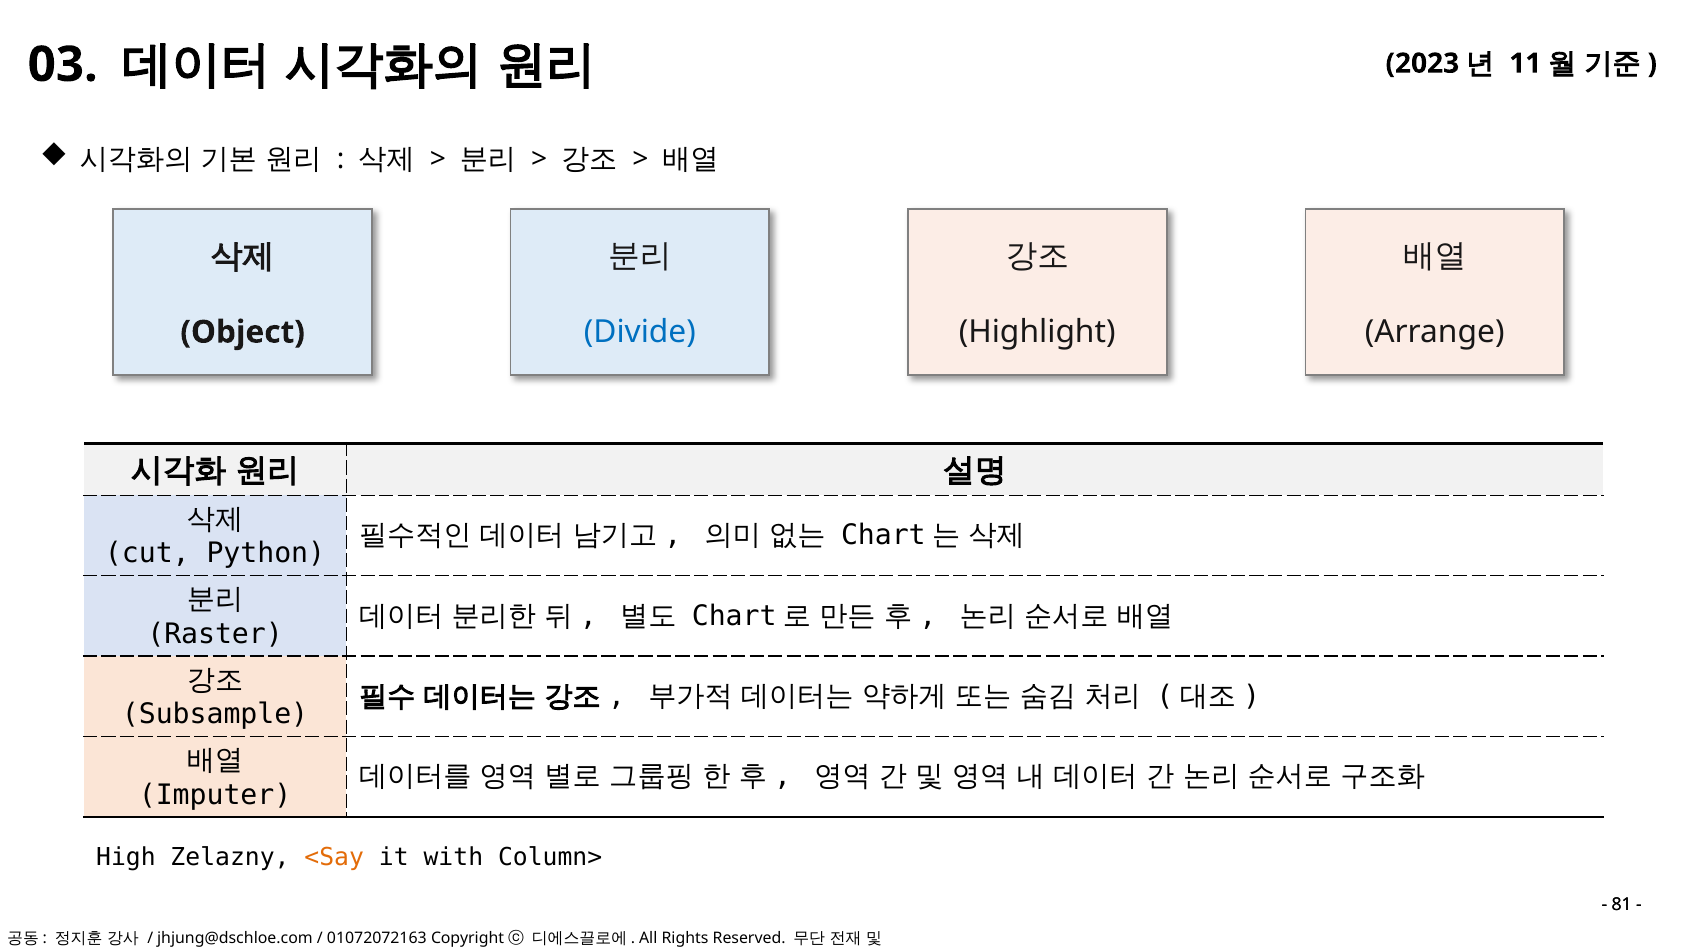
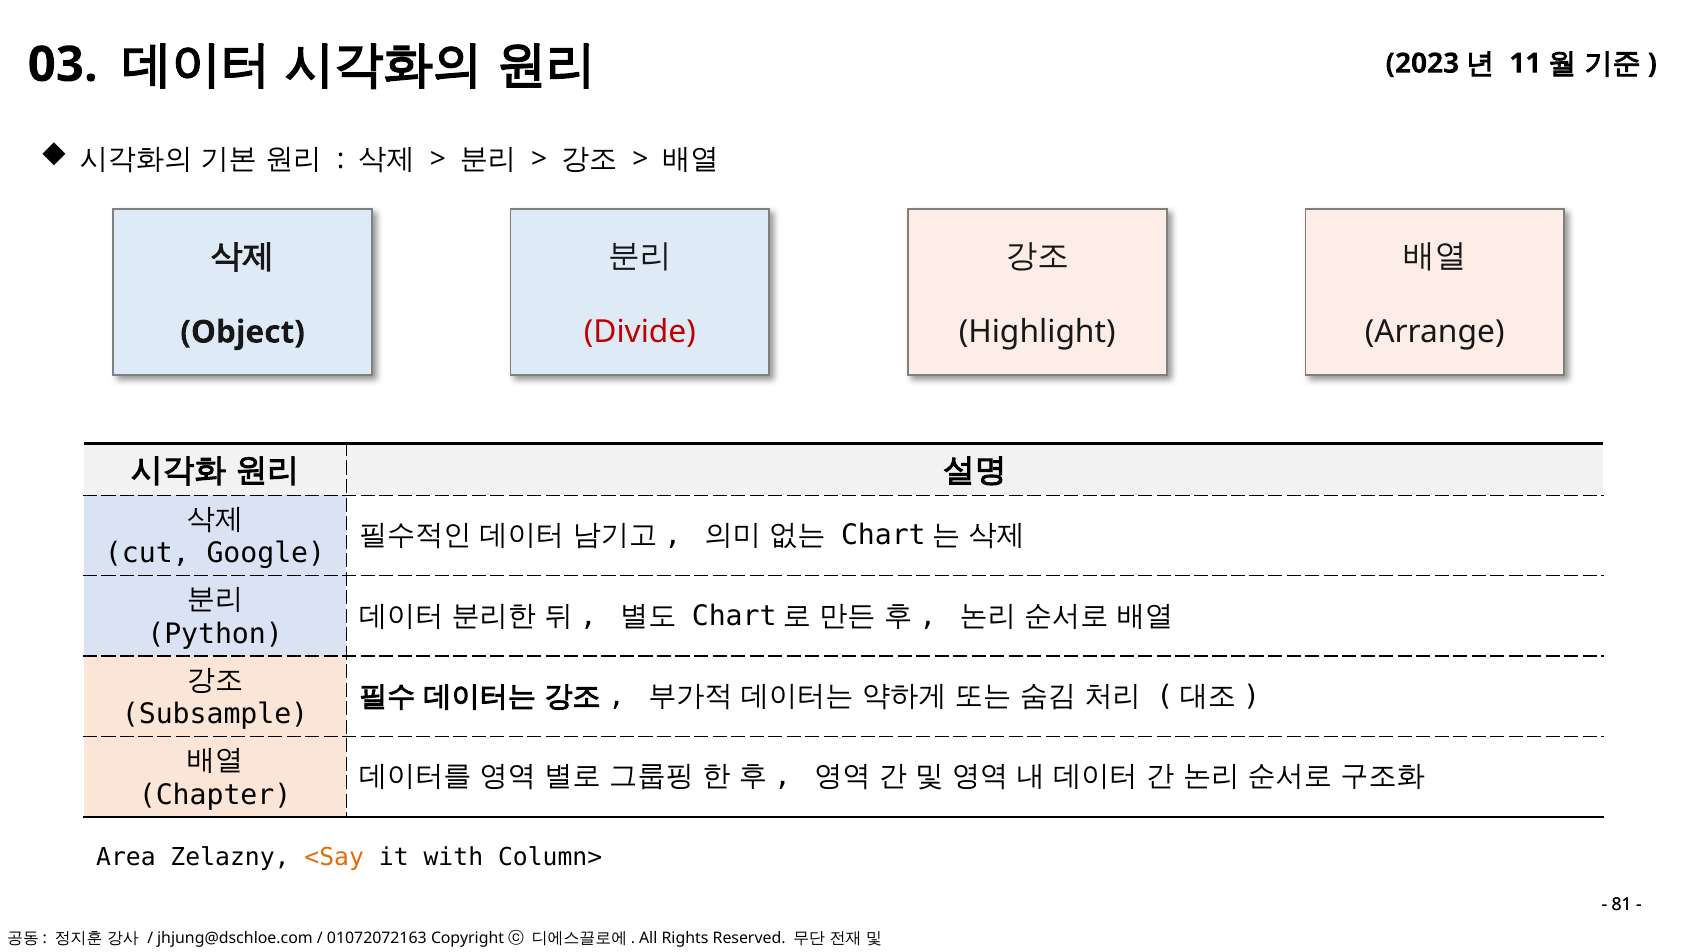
Divide colour: blue -> red (640, 332)
Python: Python -> Google (266, 554)
Raster: Raster -> Python (215, 634)
Imputer: Imputer -> Chapter (215, 795)
High: High -> Area (126, 857)
